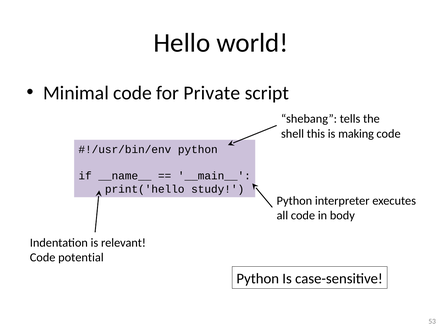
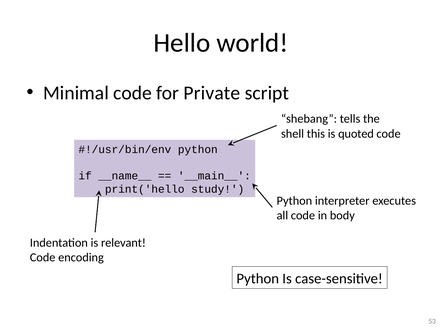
making: making -> quoted (356, 133)
potential: potential -> encoding (81, 257)
